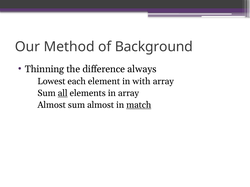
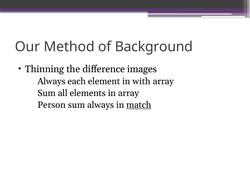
always: always -> images (142, 69)
Lowest: Lowest -> Always (51, 81)
all underline: present -> none (63, 93)
Almost: Almost -> Person (52, 105)
sum almost: almost -> always (101, 105)
